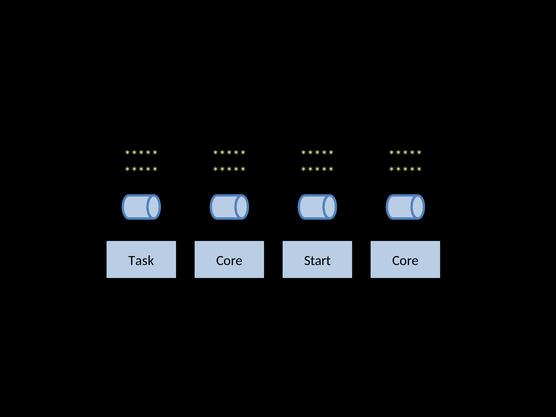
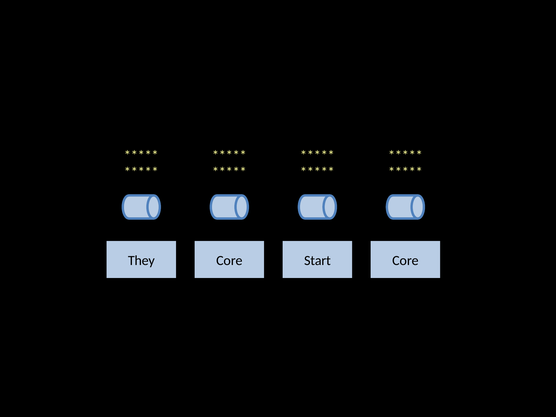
Task: Task -> They (141, 260)
